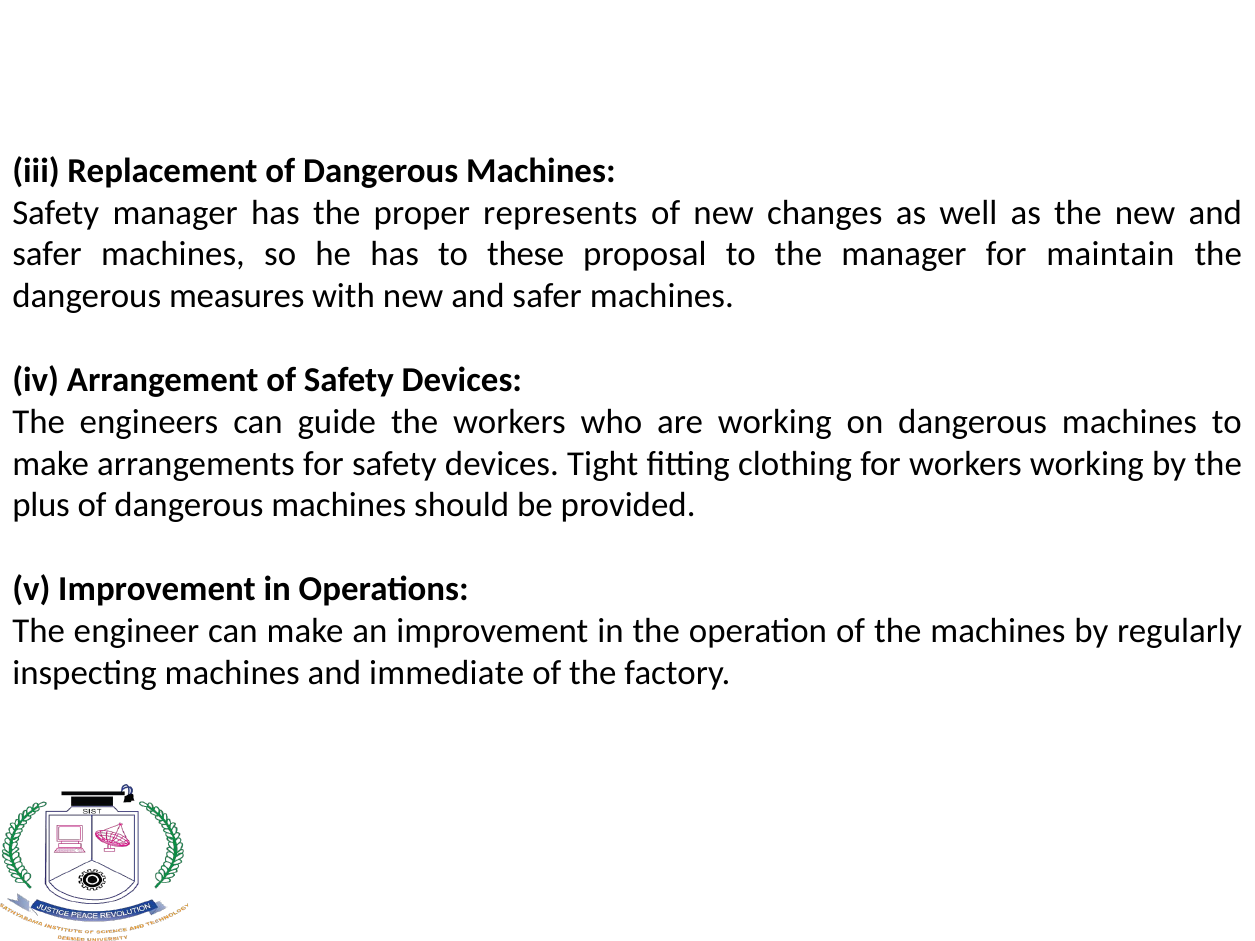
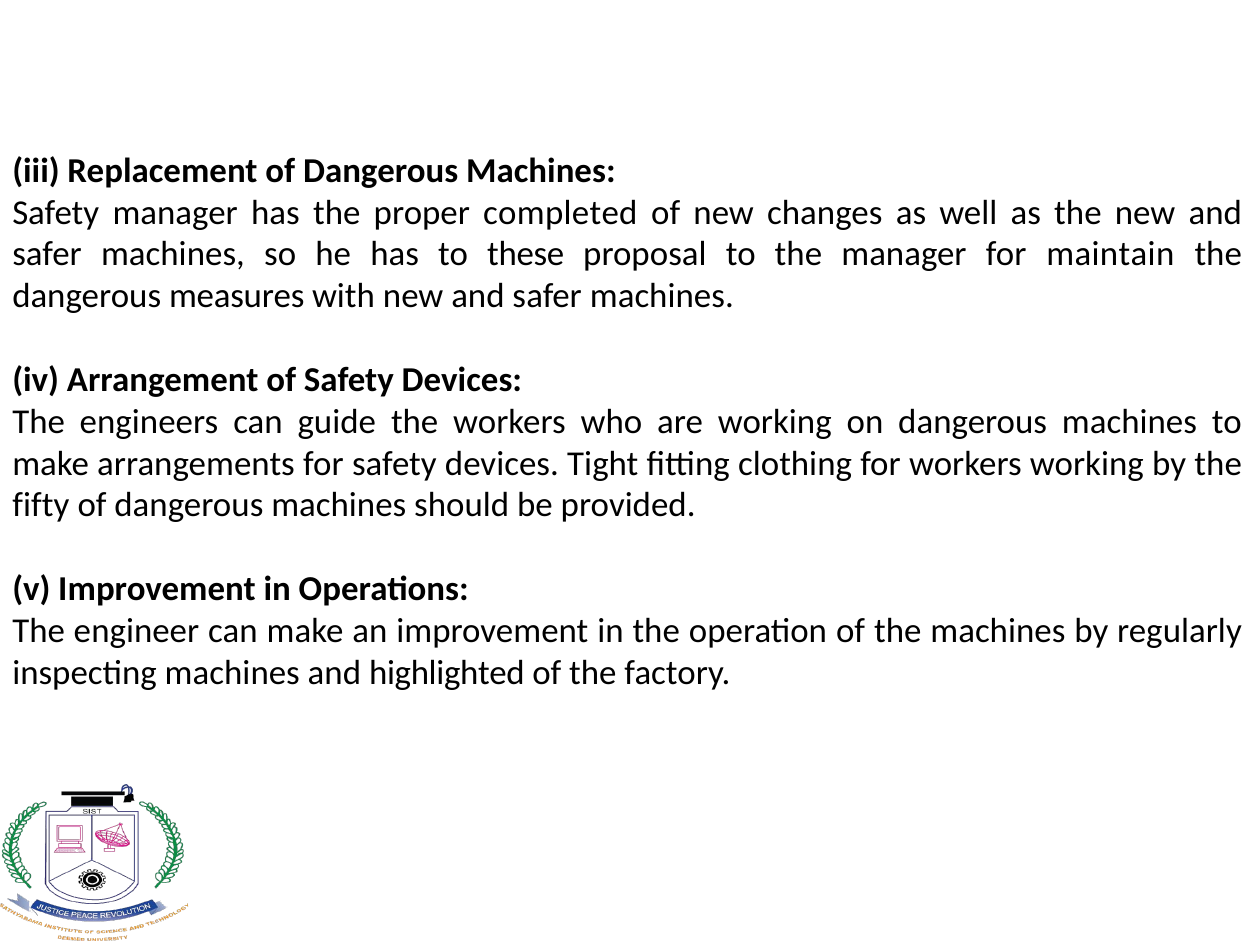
represents: represents -> completed (560, 213)
plus: plus -> fifty (41, 506)
immediate: immediate -> highlighted (447, 673)
